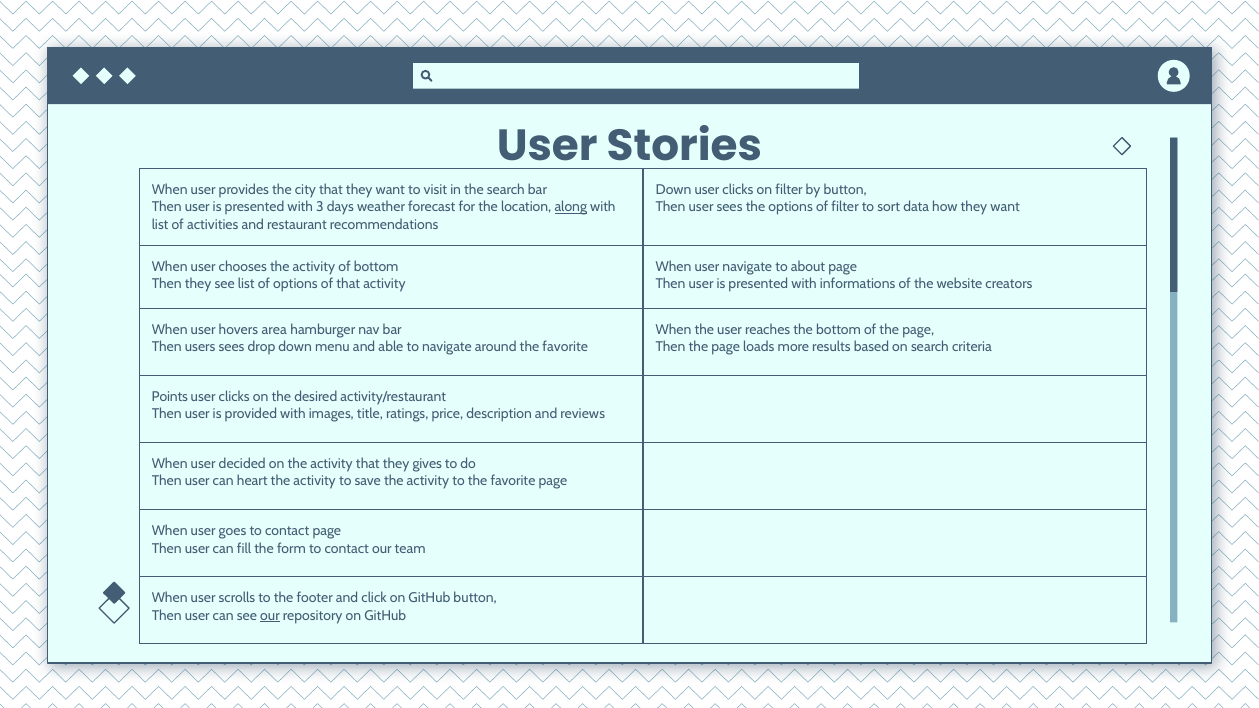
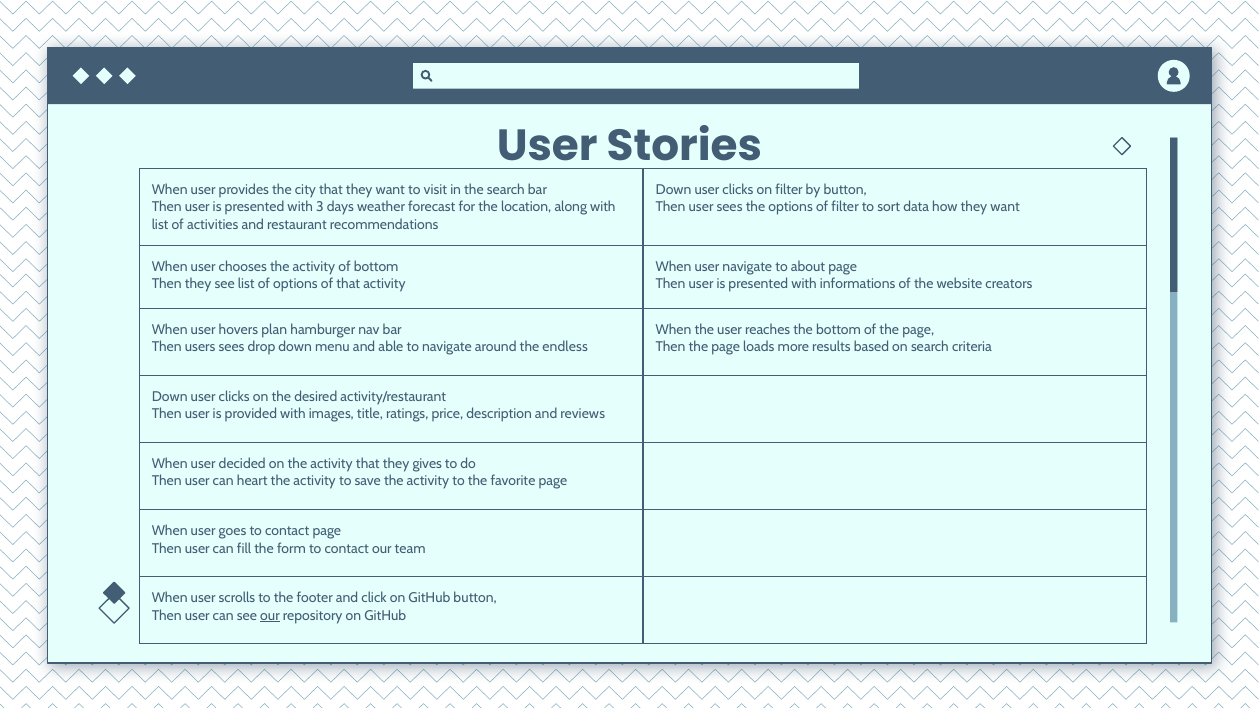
along underline: present -> none (571, 207)
area: area -> plan (274, 330)
around the favorite: favorite -> endless (565, 347)
Points: Points -> Down (170, 397)
